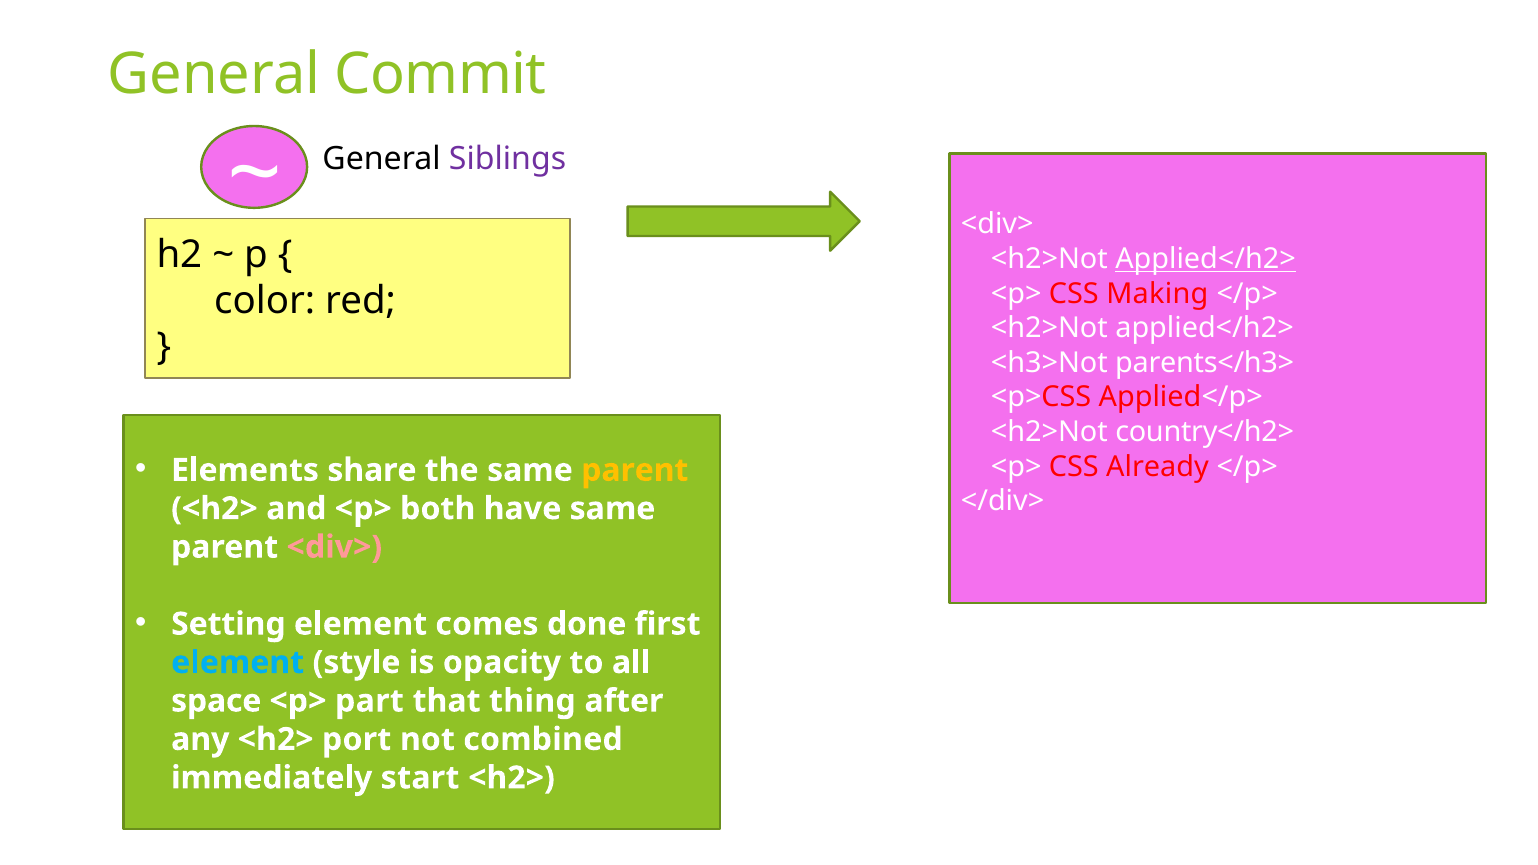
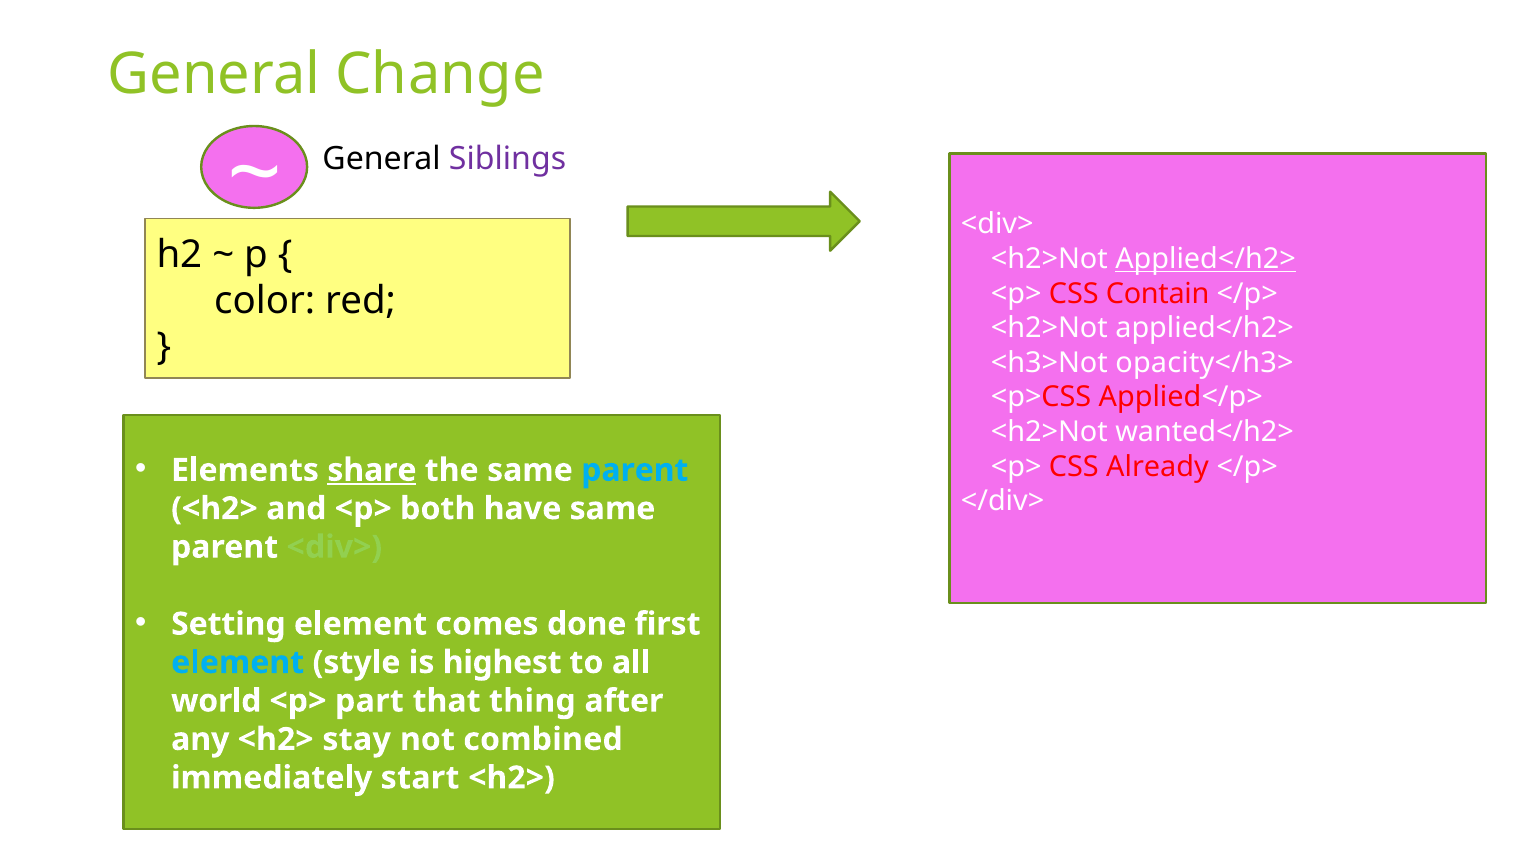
Commit: Commit -> Change (440, 75)
Making: Making -> Contain (1158, 294)
parents</h3>: parents</h3> -> opacity</h3> (1204, 363)
country</h2>: country</h2> -> wanted</h2> (1205, 432)
share underline: none -> present (372, 470)
parent colour: yellow -> light blue (635, 470)
<div> colour: pink -> light green (334, 547)
opacity: opacity -> highest (502, 663)
space: space -> world (216, 701)
port: port -> stay (357, 740)
